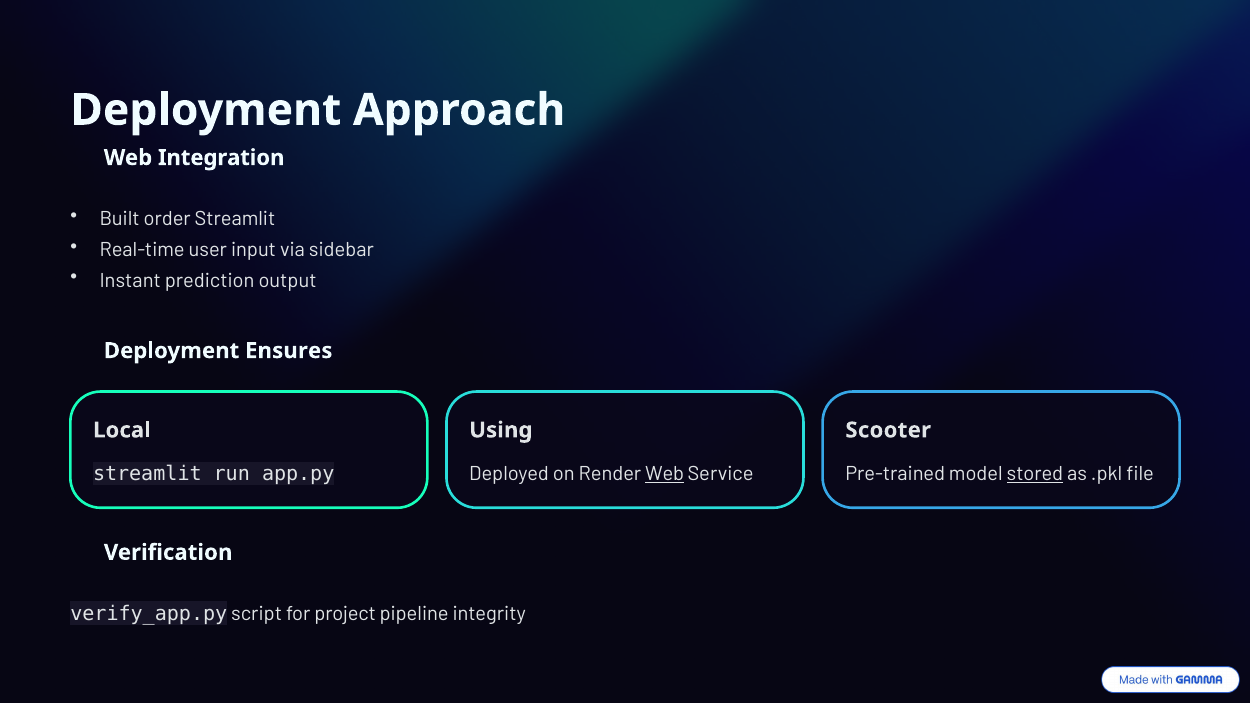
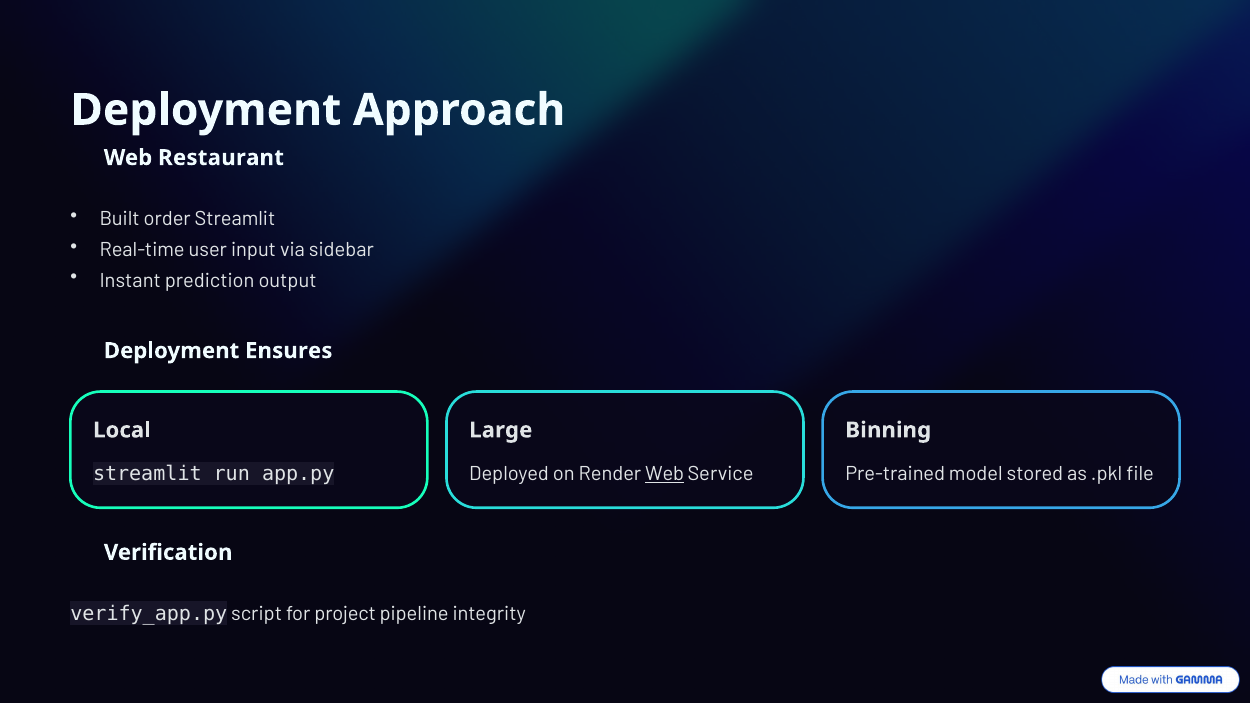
Integration: Integration -> Restaurant (221, 158)
Using: Using -> Large (501, 430)
Scooter: Scooter -> Binning (888, 430)
stored underline: present -> none (1035, 474)
